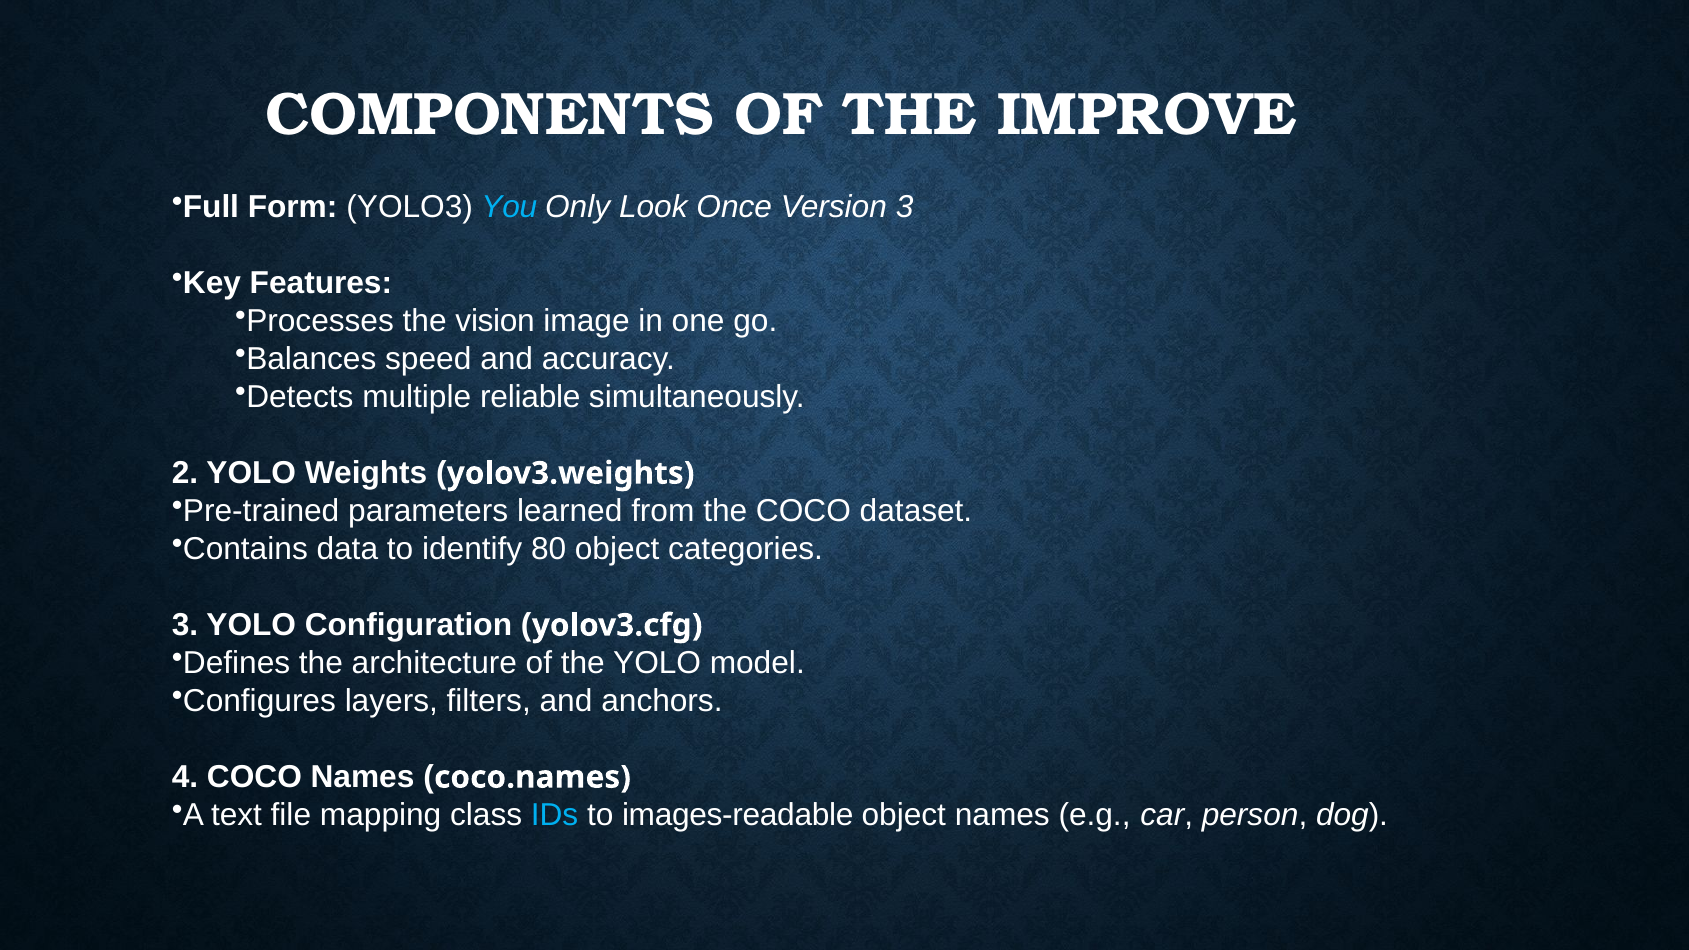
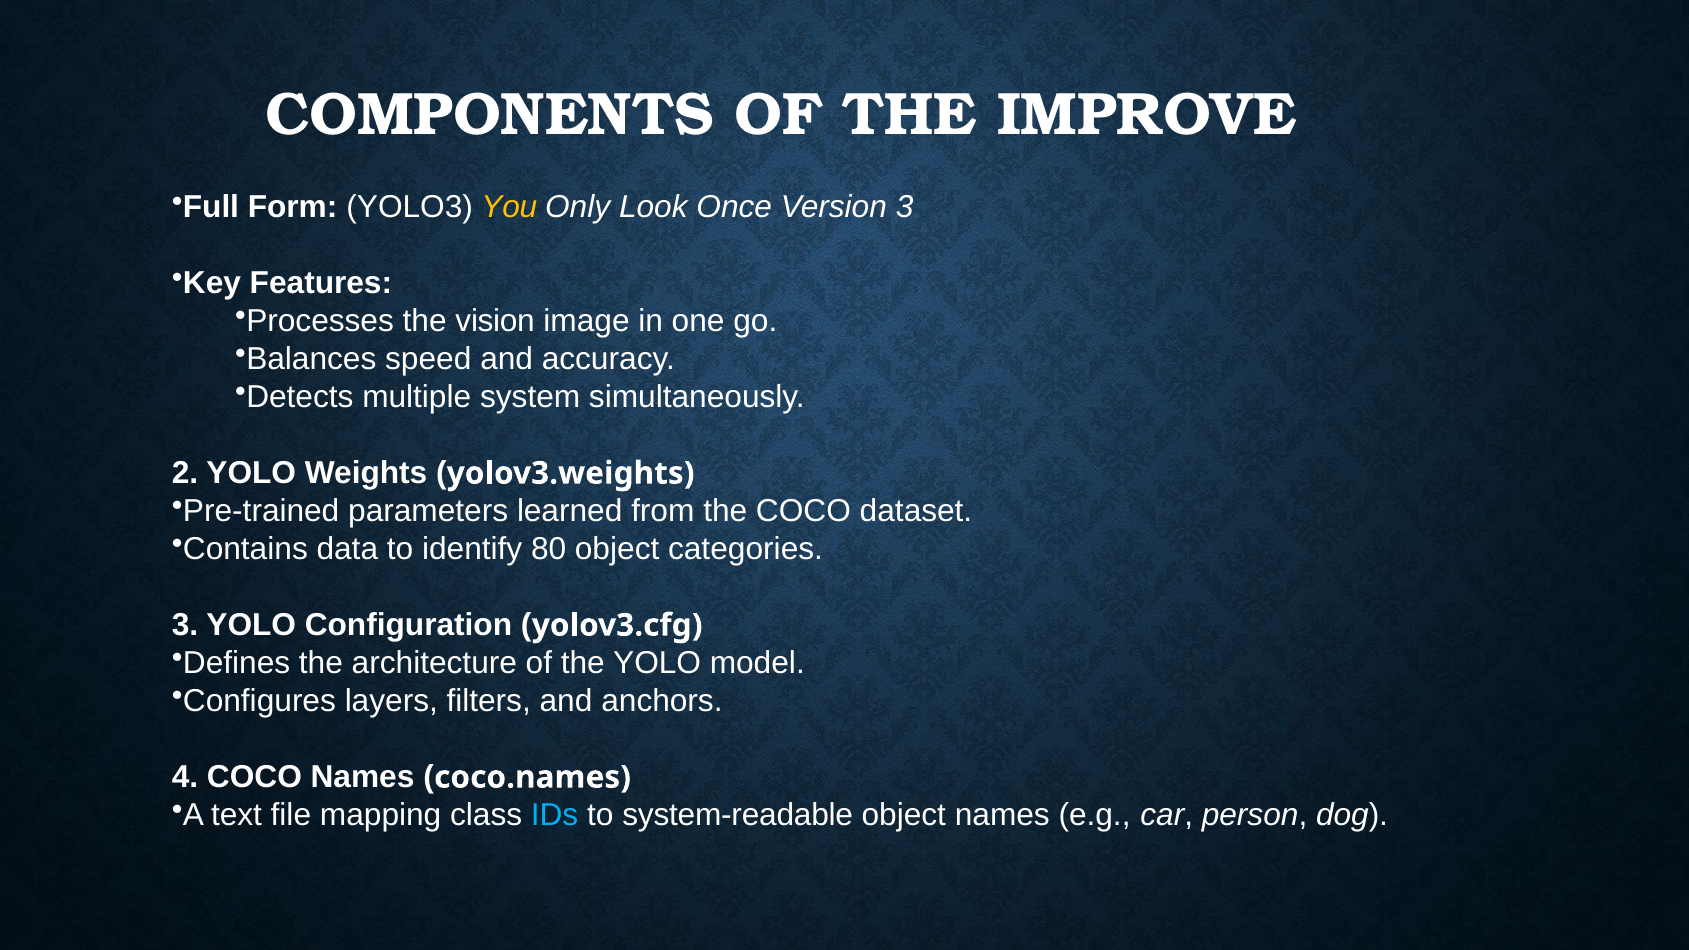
You colour: light blue -> yellow (509, 207)
reliable: reliable -> system (530, 397)
images-readable: images-readable -> system-readable (738, 815)
